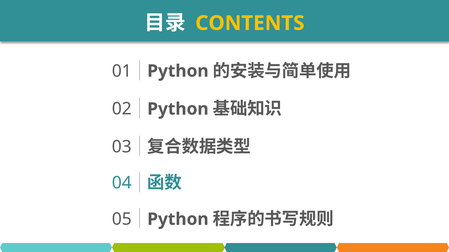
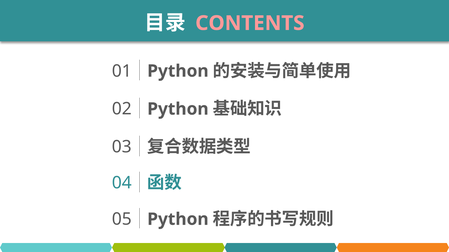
CONTENTS colour: yellow -> pink (250, 23)
